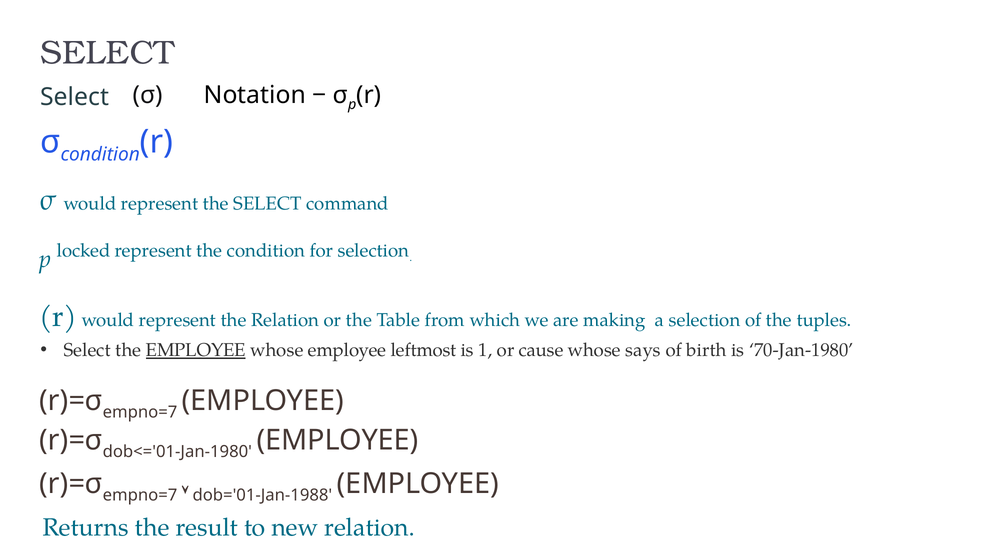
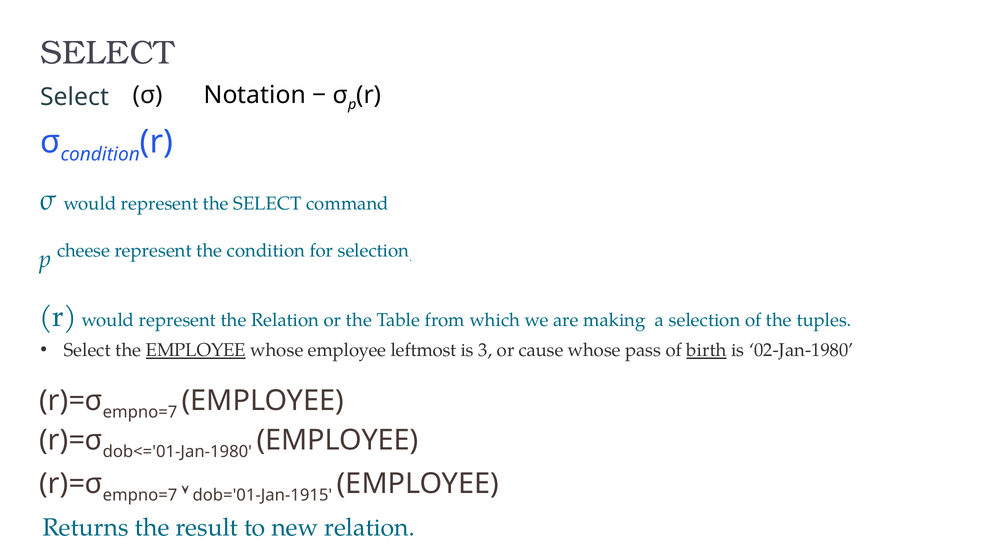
locked: locked -> cheese (84, 251)
1: 1 -> 3 (485, 350)
says: says -> pass (643, 350)
birth underline: none -> present (706, 350)
70-Jan-1980: 70-Jan-1980 -> 02-Jan-1980 (801, 350)
dob='01-Jan-1988: dob='01-Jan-1988 -> dob='01-Jan-1915 (262, 495)
